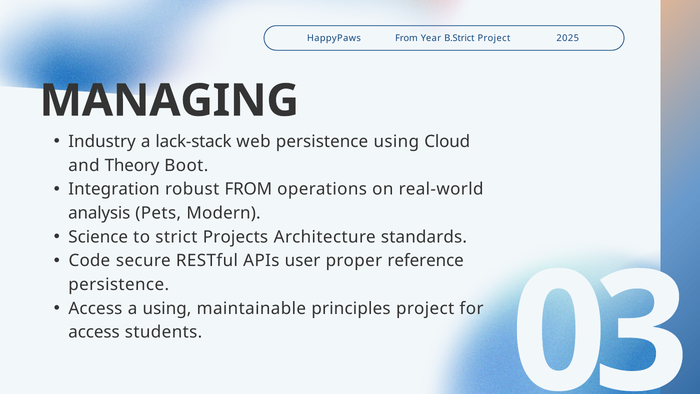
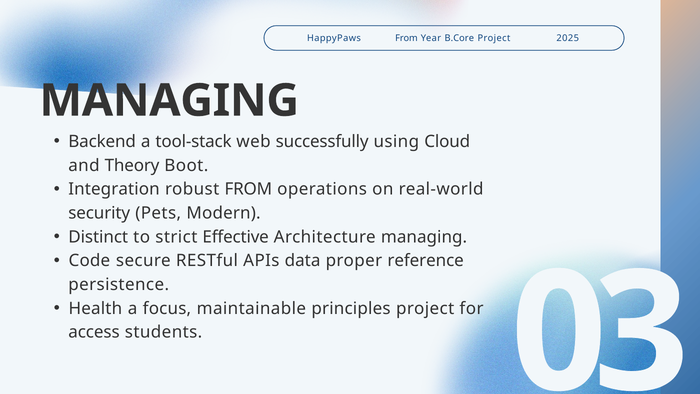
B.Strict: B.Strict -> B.Core (459, 38)
Industry: Industry -> Backend (102, 142)
lack-stack: lack-stack -> tool-stack (194, 142)
web persistence: persistence -> successfully (322, 142)
analysis: analysis -> security (99, 213)
Science: Science -> Distinct (98, 237)
Projects: Projects -> Effective (236, 237)
Architecture standards: standards -> managing (424, 237)
user: user -> data (303, 261)
Access: Access -> Health (95, 308)
a using: using -> focus (167, 308)
